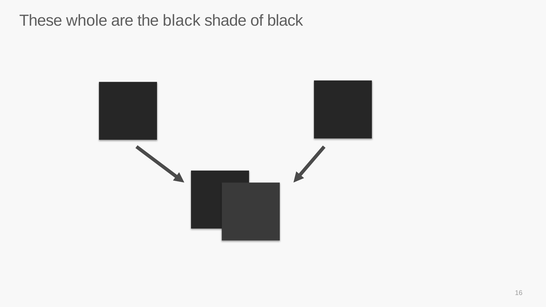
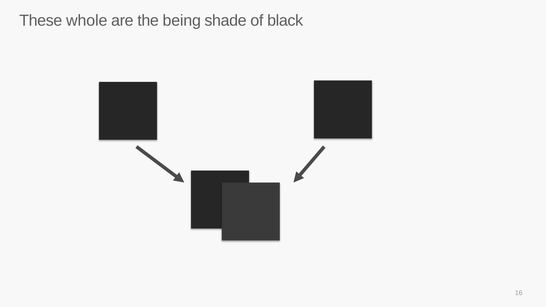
the black: black -> being (182, 20)
